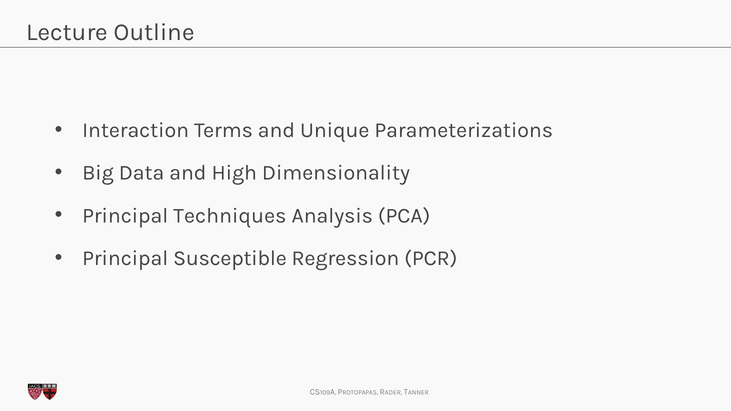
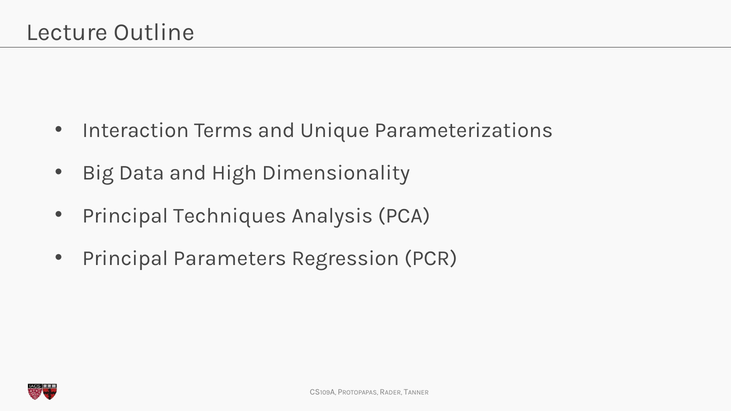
Susceptible: Susceptible -> Parameters (230, 258)
